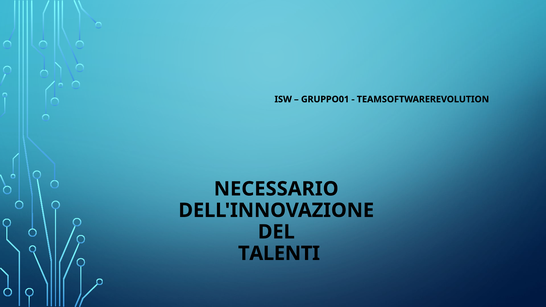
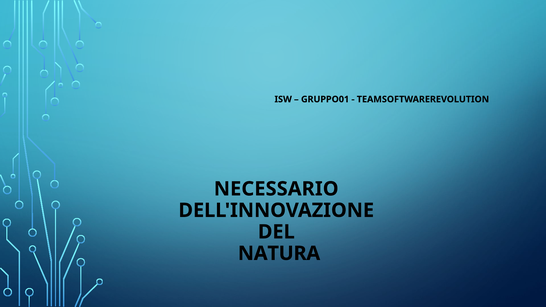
TALENTI: TALENTI -> NATURA (279, 253)
